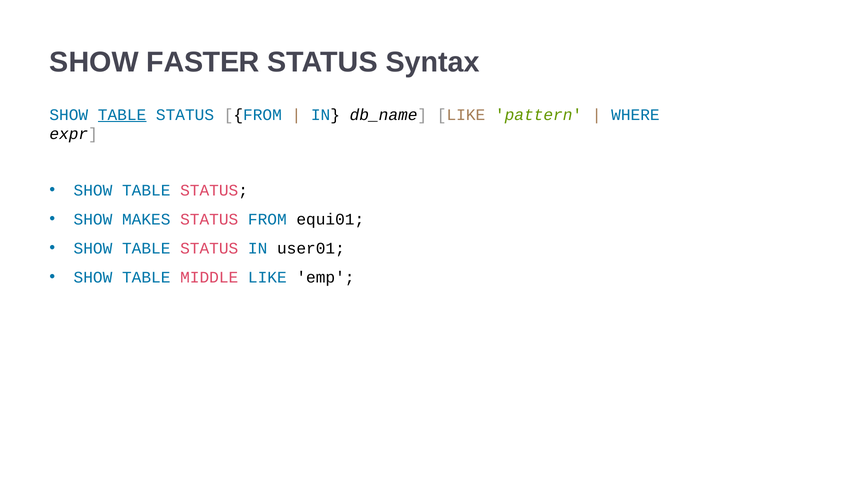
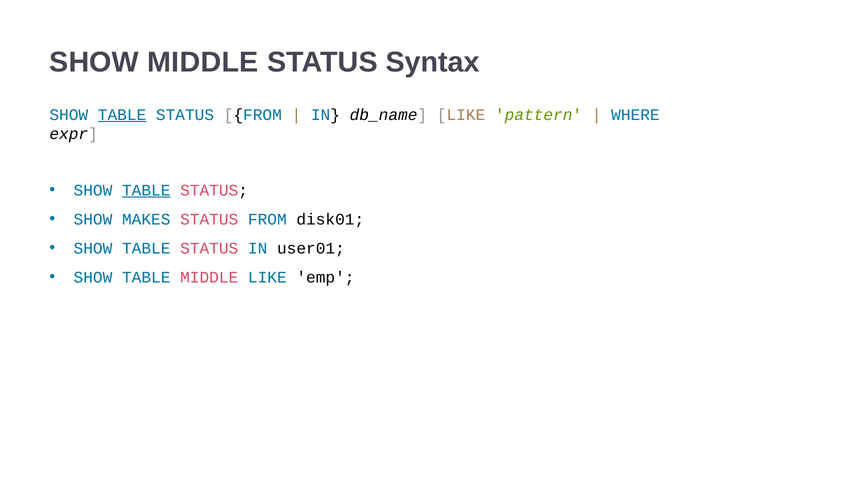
SHOW FASTER: FASTER -> MIDDLE (203, 62)
TABLE underline: none -> present (146, 190)
equi01: equi01 -> disk01 (330, 219)
